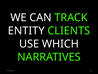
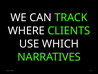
ENTITY: ENTITY -> WHERE (26, 31)
